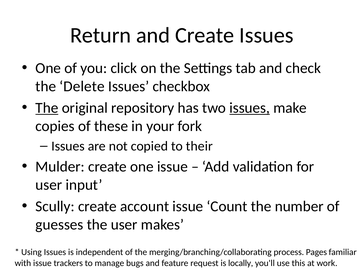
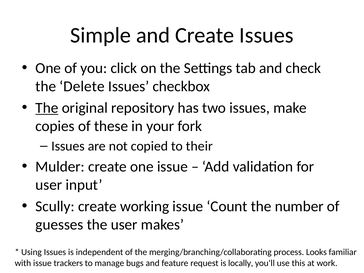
Return: Return -> Simple (101, 35)
issues underline: present -> none (250, 108)
account: account -> working (145, 206)
Pages: Pages -> Looks (316, 252)
